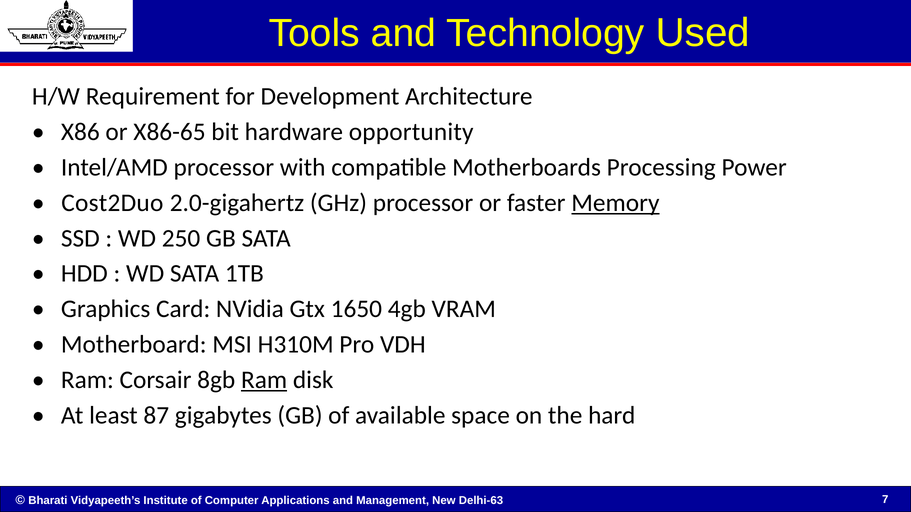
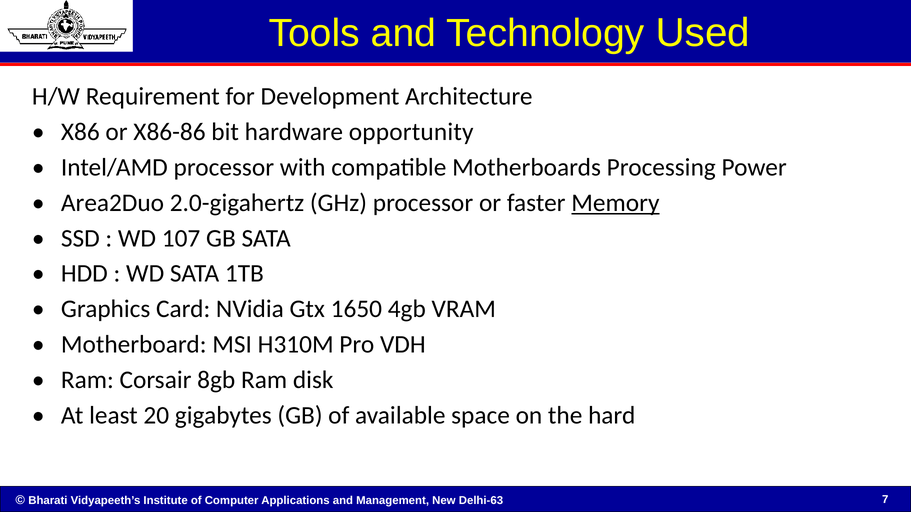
X86-65: X86-65 -> X86-86 (169, 132)
Cost2Duo: Cost2Duo -> Area2Duo (112, 203)
250: 250 -> 107 (181, 238)
Ram underline: present -> none (264, 380)
87: 87 -> 20 (156, 416)
